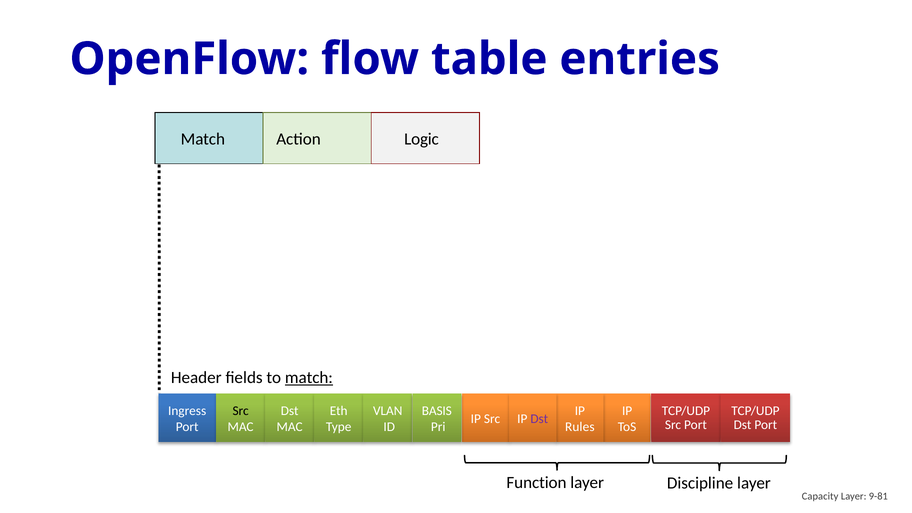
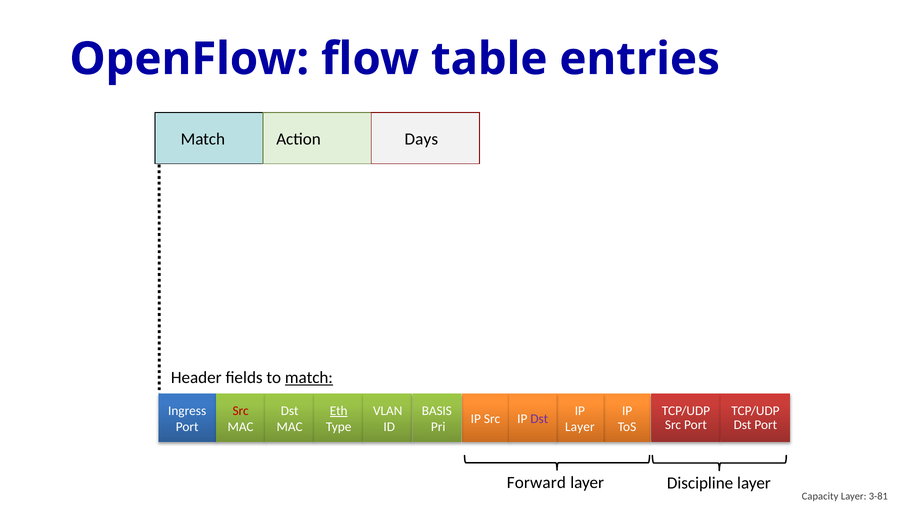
Logic: Logic -> Days (421, 139)
Src colour: black -> red (241, 411)
Eth underline: none -> present (339, 411)
Rules: Rules -> Layer (580, 427)
Function: Function -> Forward (536, 483)
9-81: 9-81 -> 3-81 (878, 496)
